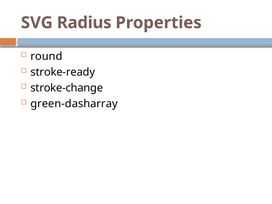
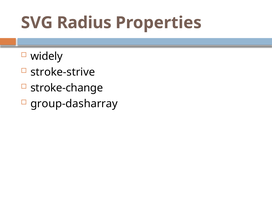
round: round -> widely (47, 56)
stroke-ready: stroke-ready -> stroke-strive (63, 72)
green-dasharray: green-dasharray -> group-dasharray (74, 104)
